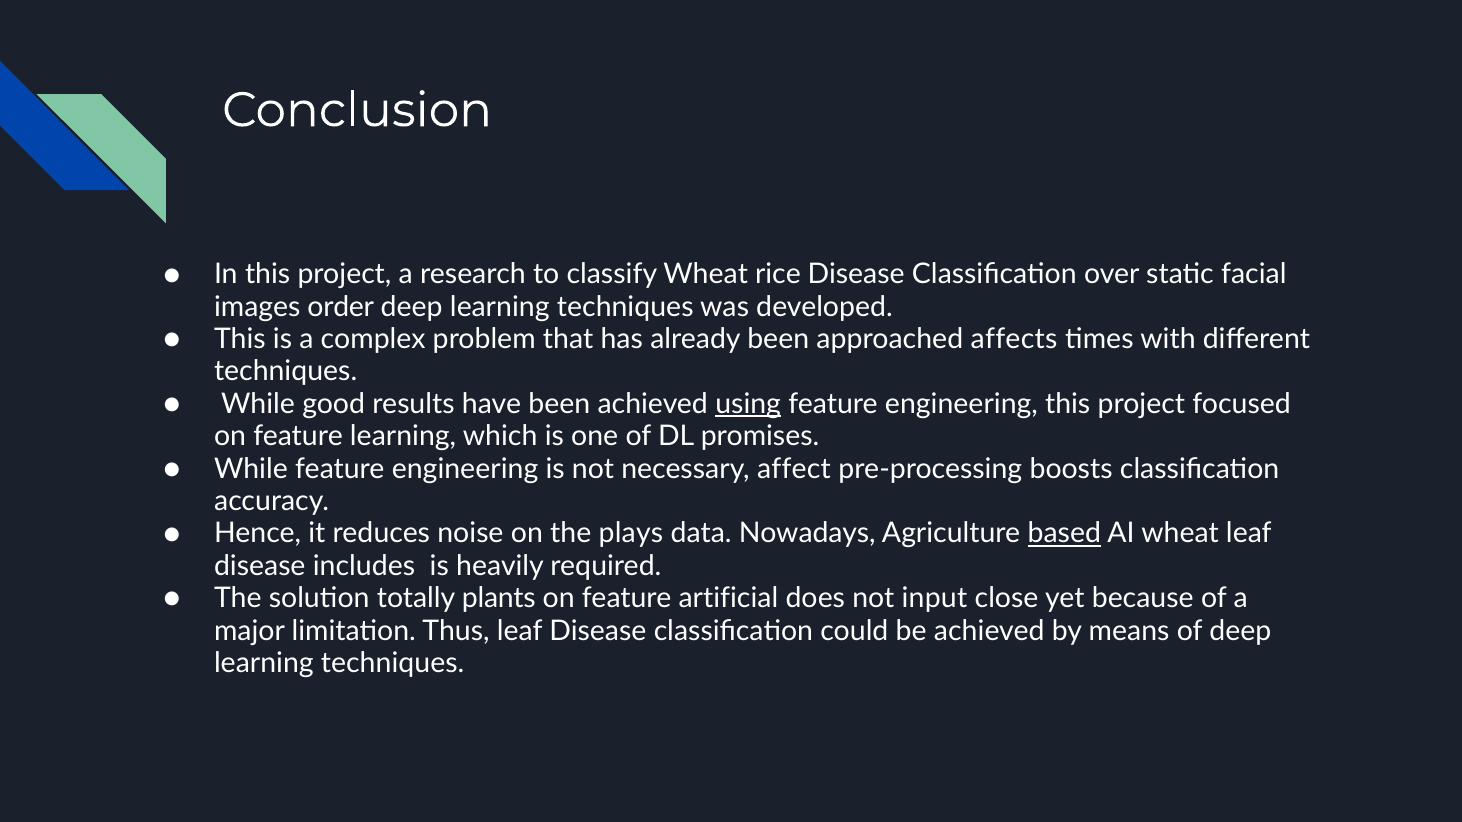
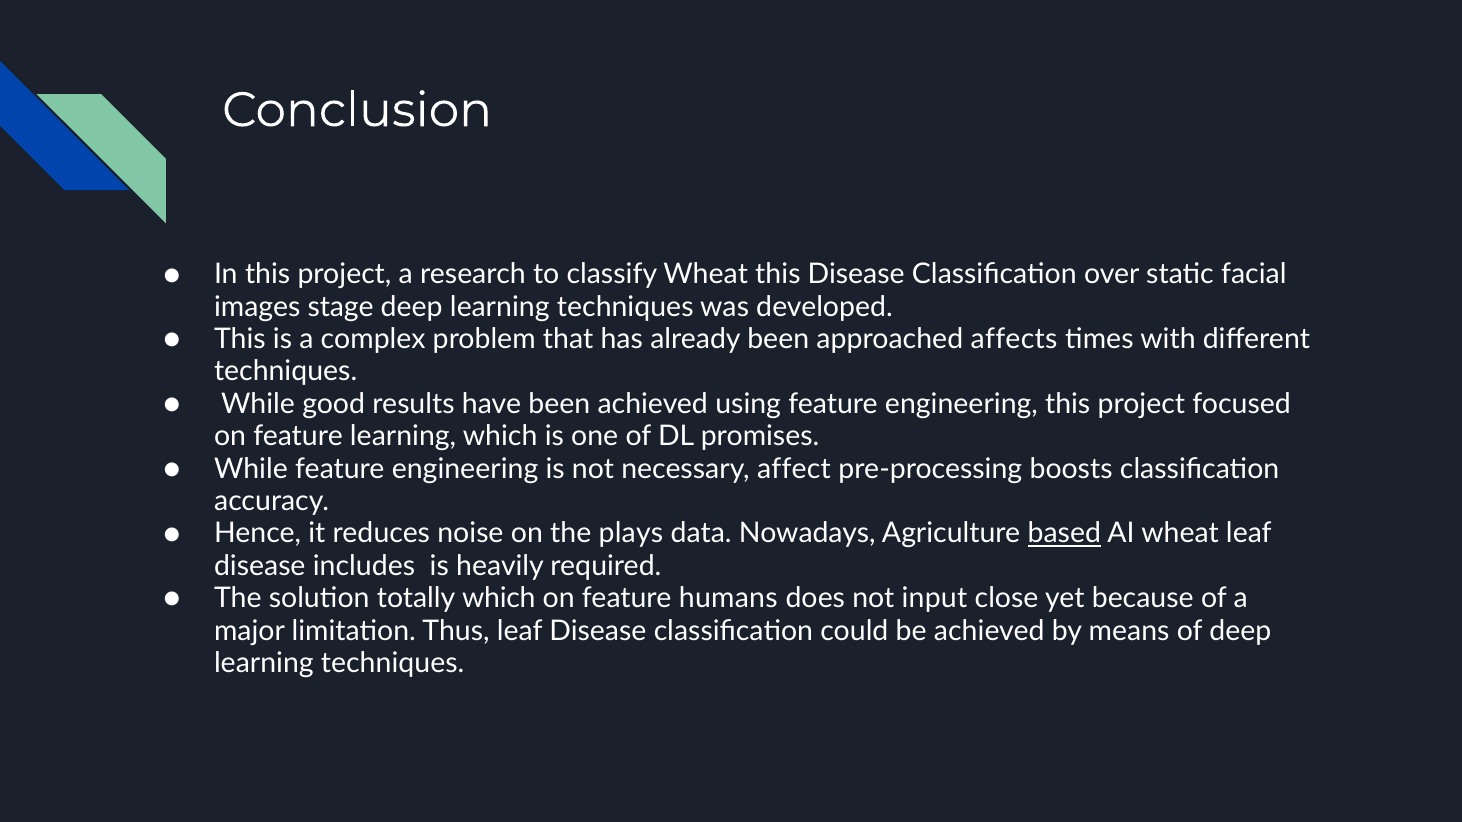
Wheat rice: rice -> this (778, 274)
order: order -> stage (341, 307)
using underline: present -> none (748, 404)
totally plants: plants -> which (499, 599)
artificial: artificial -> humans (728, 599)
